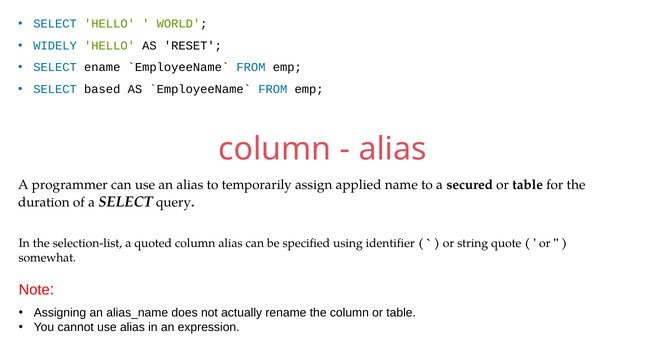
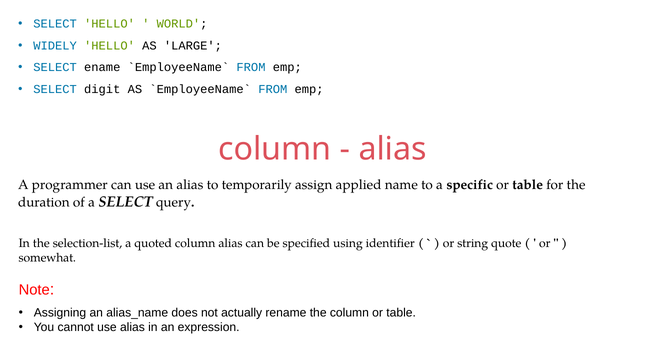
RESET: RESET -> LARGE (193, 46)
based: based -> digit (102, 89)
secured: secured -> specific (470, 185)
